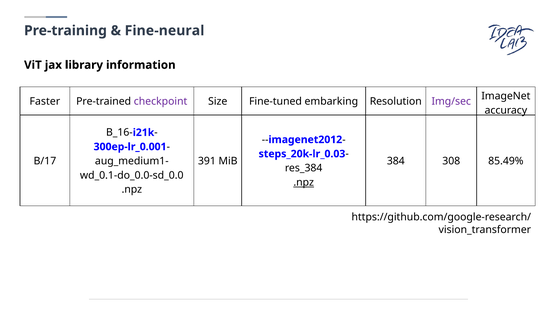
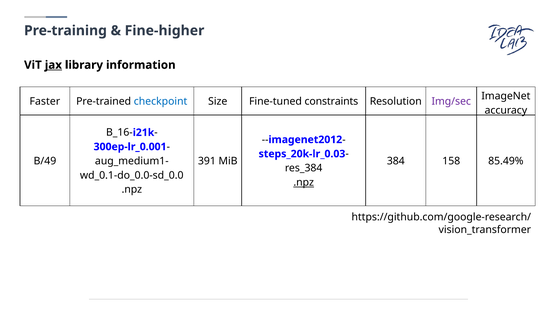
Fine-neural: Fine-neural -> Fine-higher (165, 31)
jax underline: none -> present (53, 65)
checkpoint colour: purple -> blue (161, 101)
embarking: embarking -> constraints (331, 101)
B/17: B/17 -> B/49 (45, 161)
308: 308 -> 158 (451, 161)
